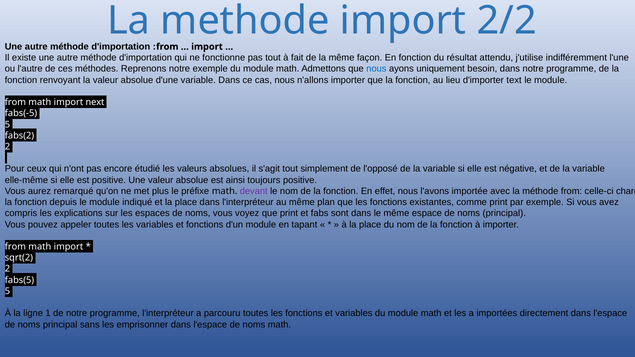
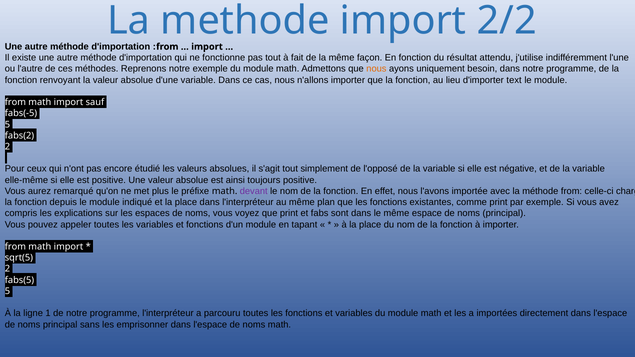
nous colour: blue -> orange (376, 69)
next: next -> sauf (95, 102)
sqrt(2: sqrt(2 -> sqrt(5 (19, 258)
